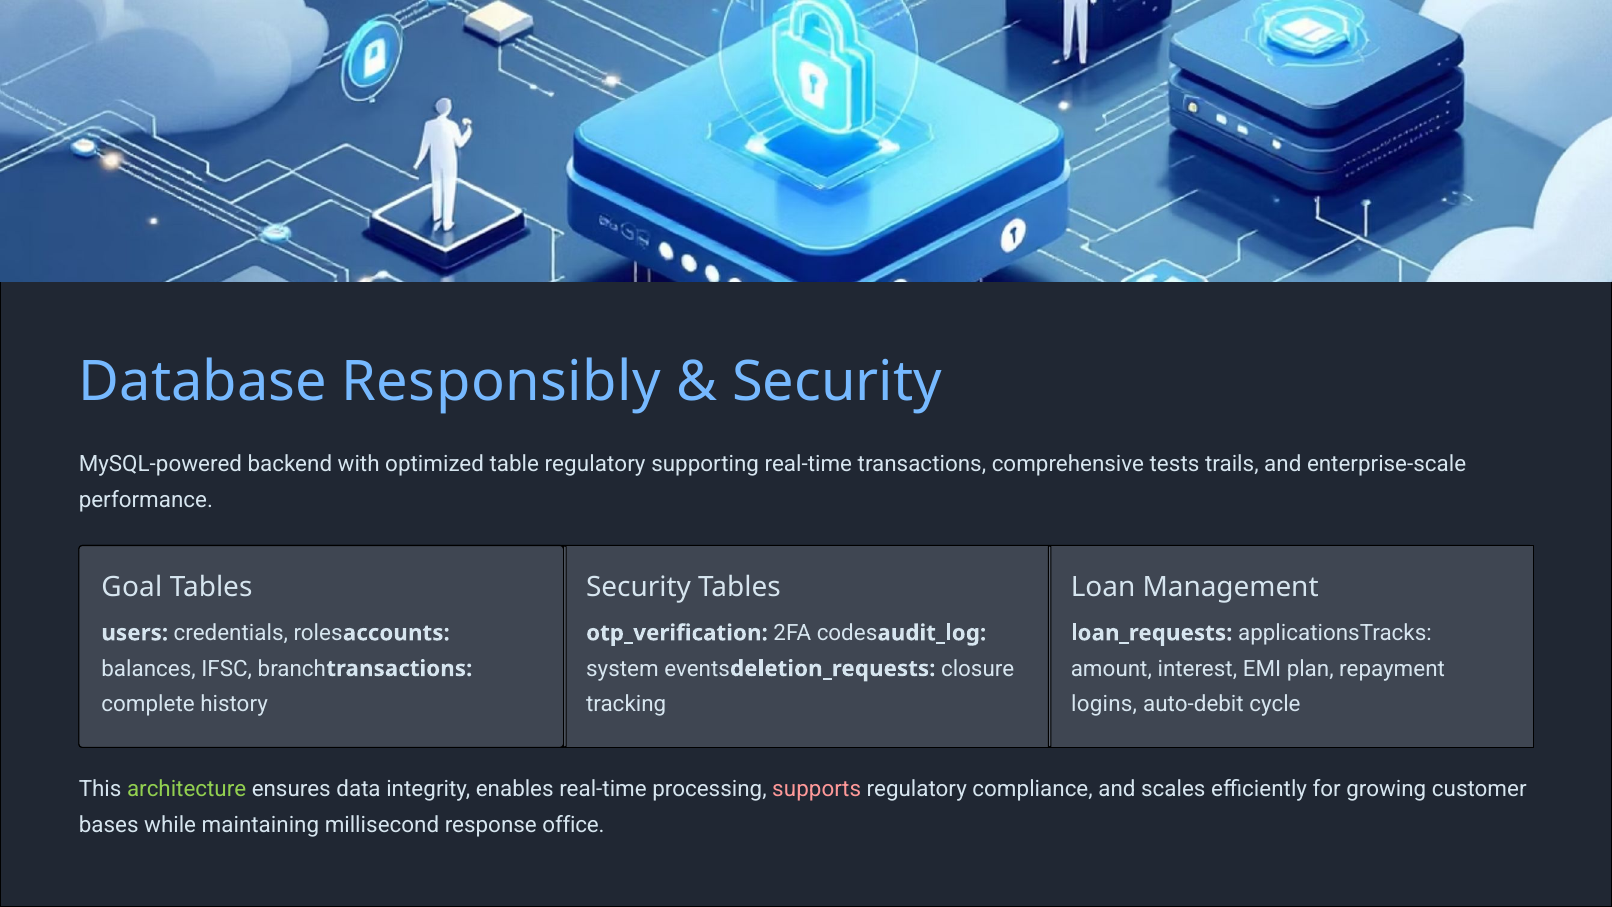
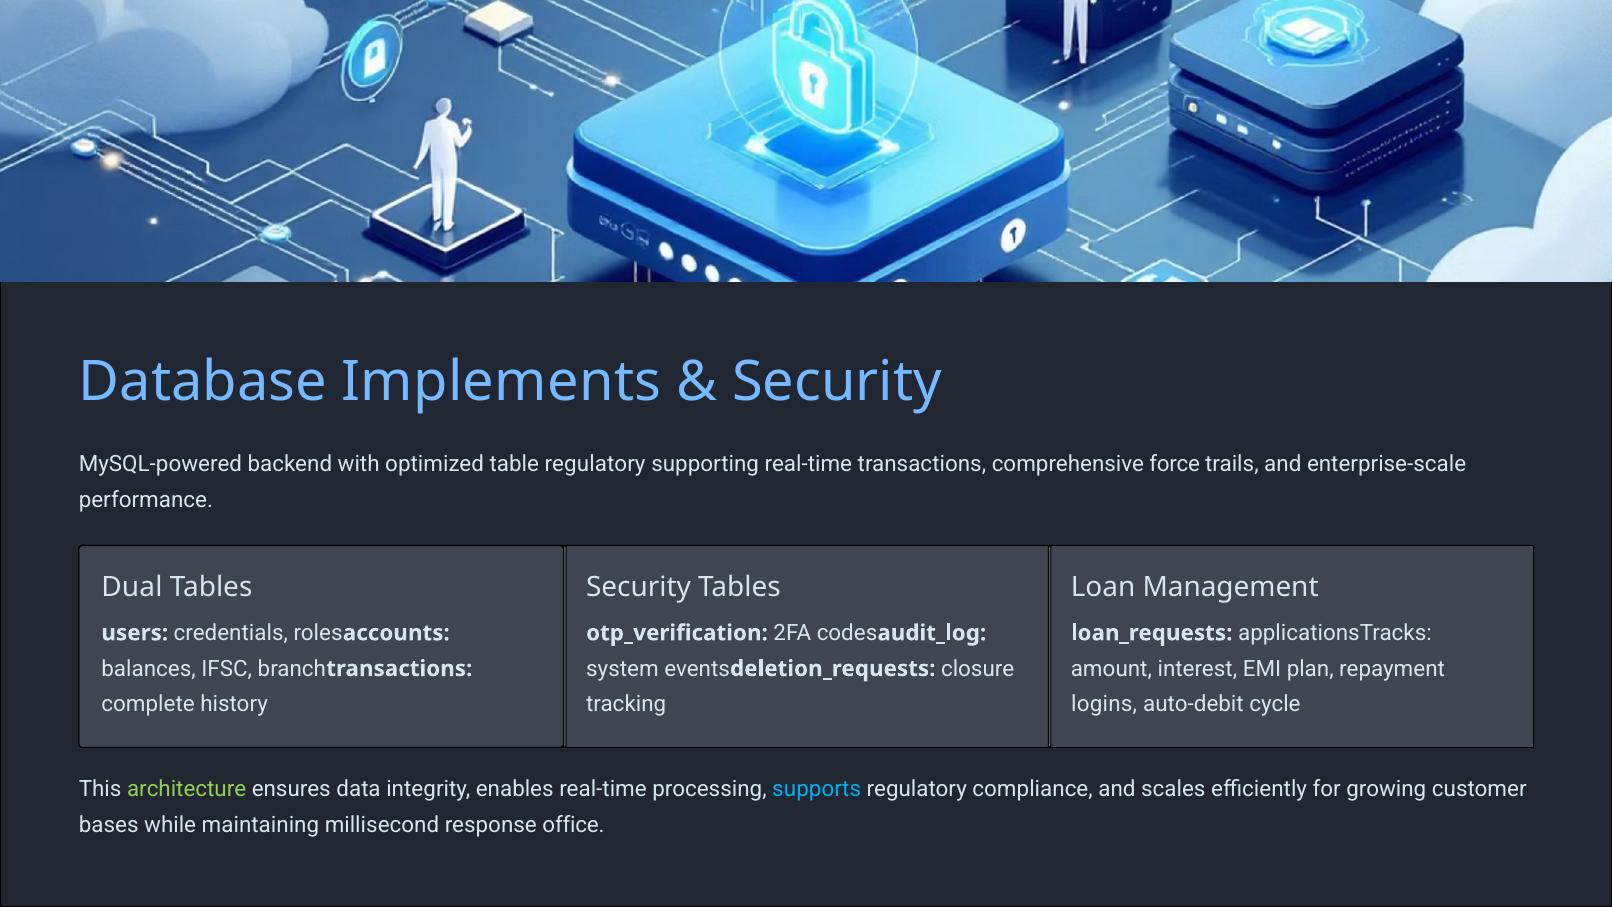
Responsibly: Responsibly -> Implements (501, 382)
tests: tests -> force (1175, 464)
Goal: Goal -> Dual (132, 587)
supports colour: pink -> light blue (817, 789)
